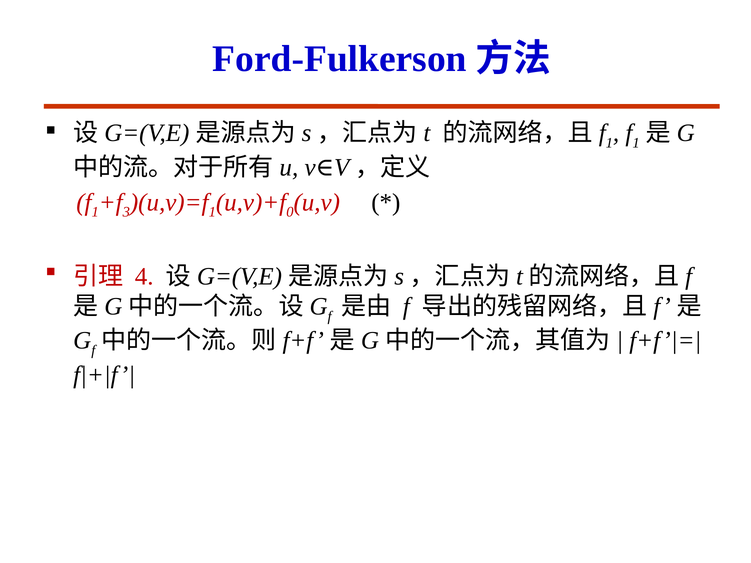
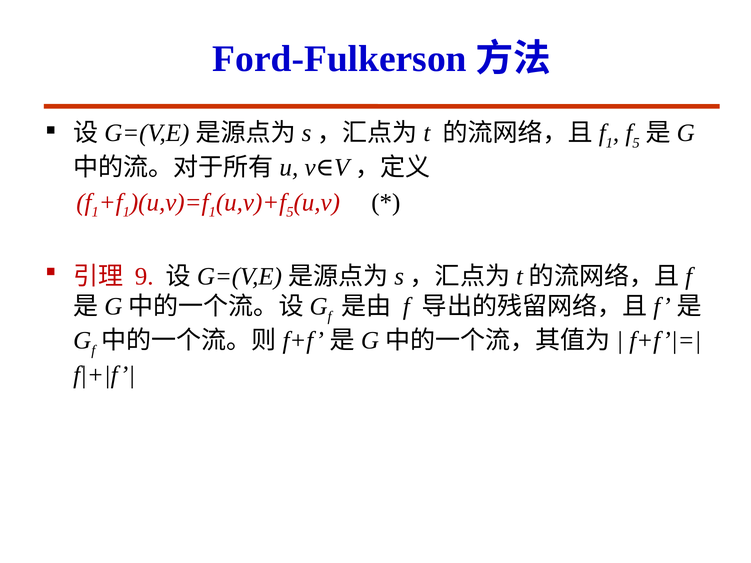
1: 1 -> 5 (636, 143)
3: 3 -> 1 (126, 212)
0: 0 -> 5 (290, 212)
4: 4 -> 9 (144, 277)
